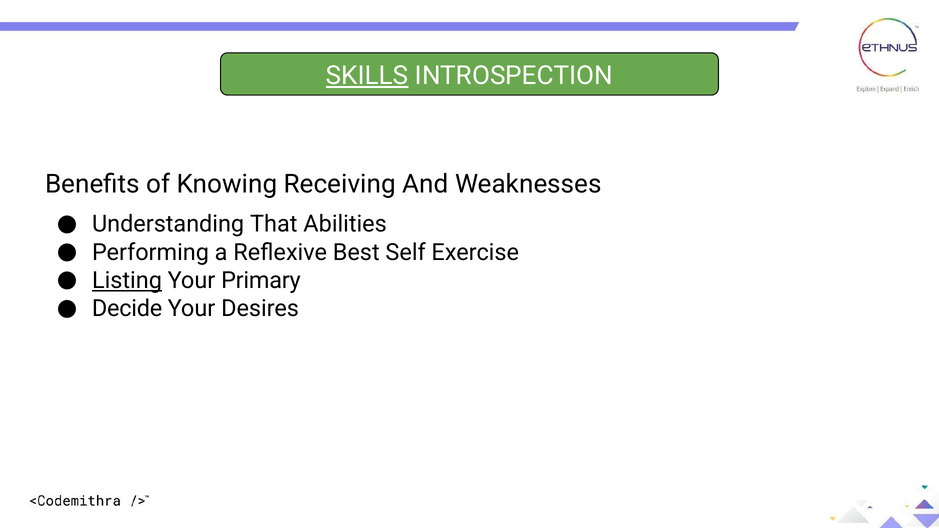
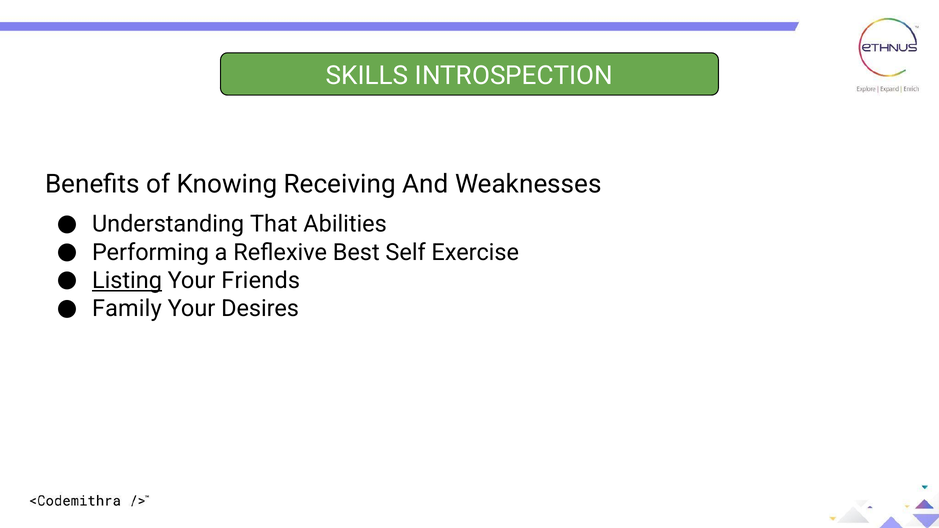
SKILLS underline: present -> none (367, 76)
Primary: Primary -> Friends (261, 281)
Decide: Decide -> Family (127, 309)
